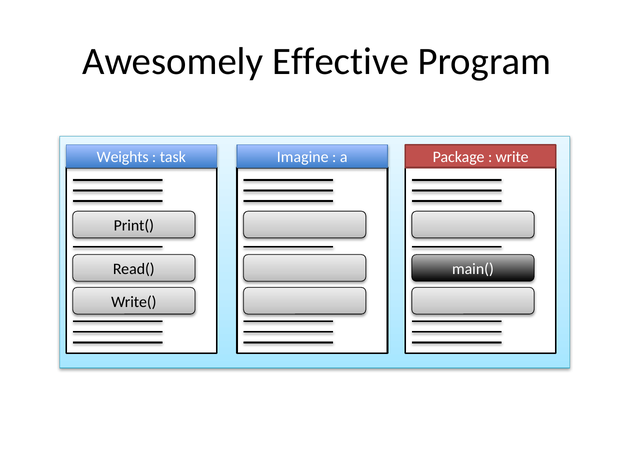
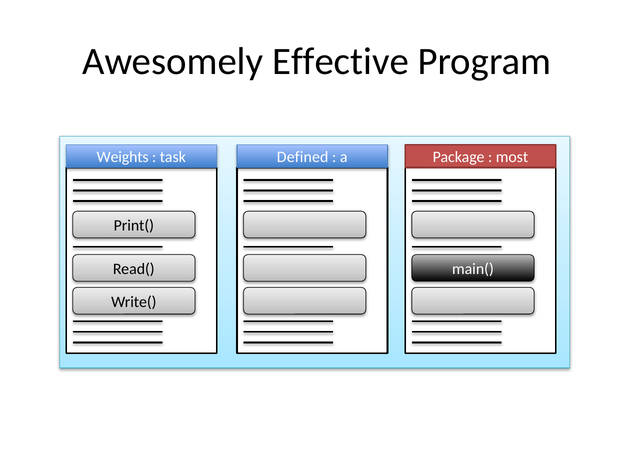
Imagine: Imagine -> Defined (303, 157)
write: write -> most (512, 157)
